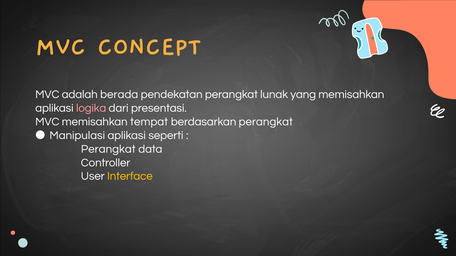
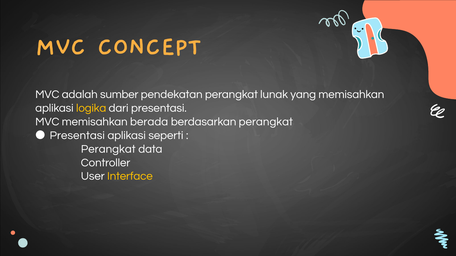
berada: berada -> sumber (119, 95)
logika colour: pink -> yellow (91, 108)
tempat: tempat -> berada (149, 122)
Manipulasi: Manipulasi -> Presentasi (77, 136)
